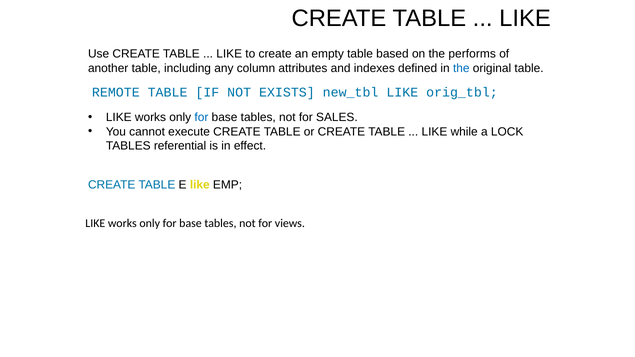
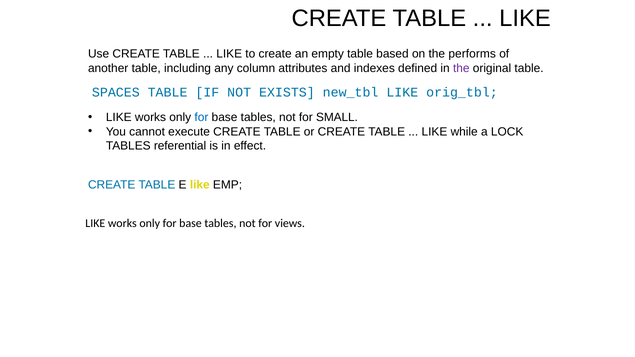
the colour: blue -> purple (461, 68)
REMOTE: REMOTE -> SPACES (116, 93)
SALES: SALES -> SMALL (337, 117)
